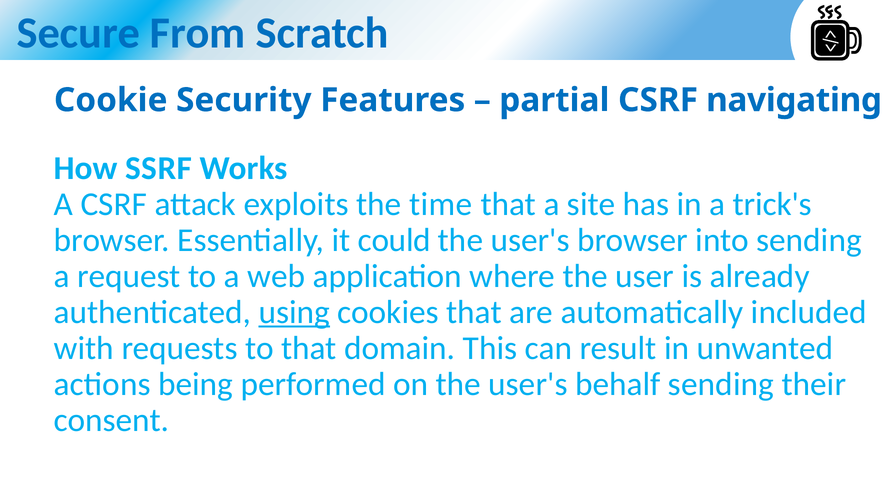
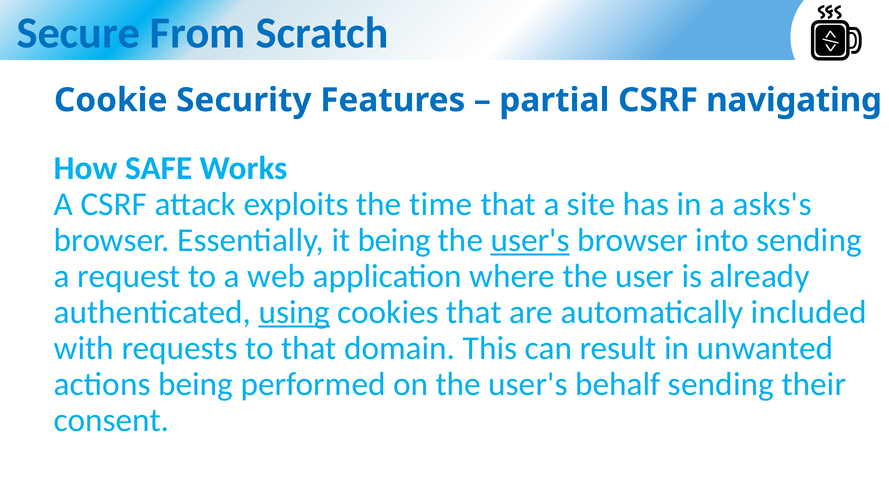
SSRF: SSRF -> SAFE (159, 168)
trick's: trick's -> asks's (772, 204)
it could: could -> being (394, 240)
user's underline: none -> present (530, 240)
